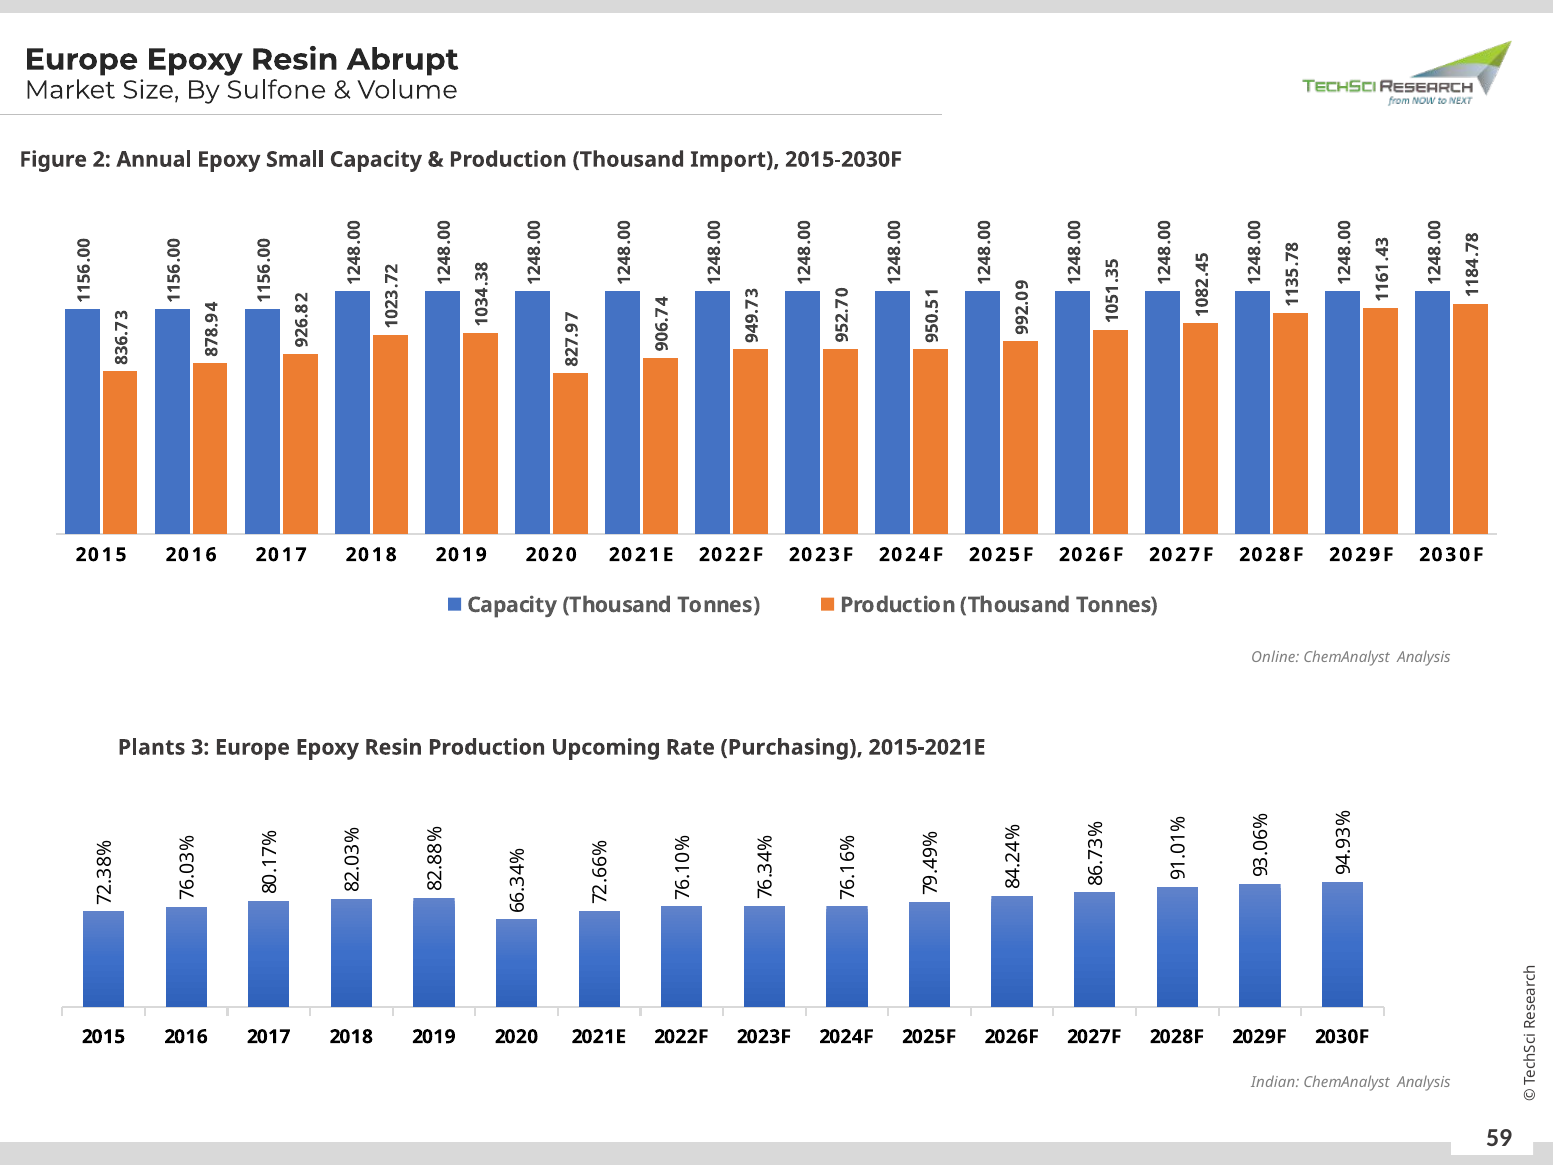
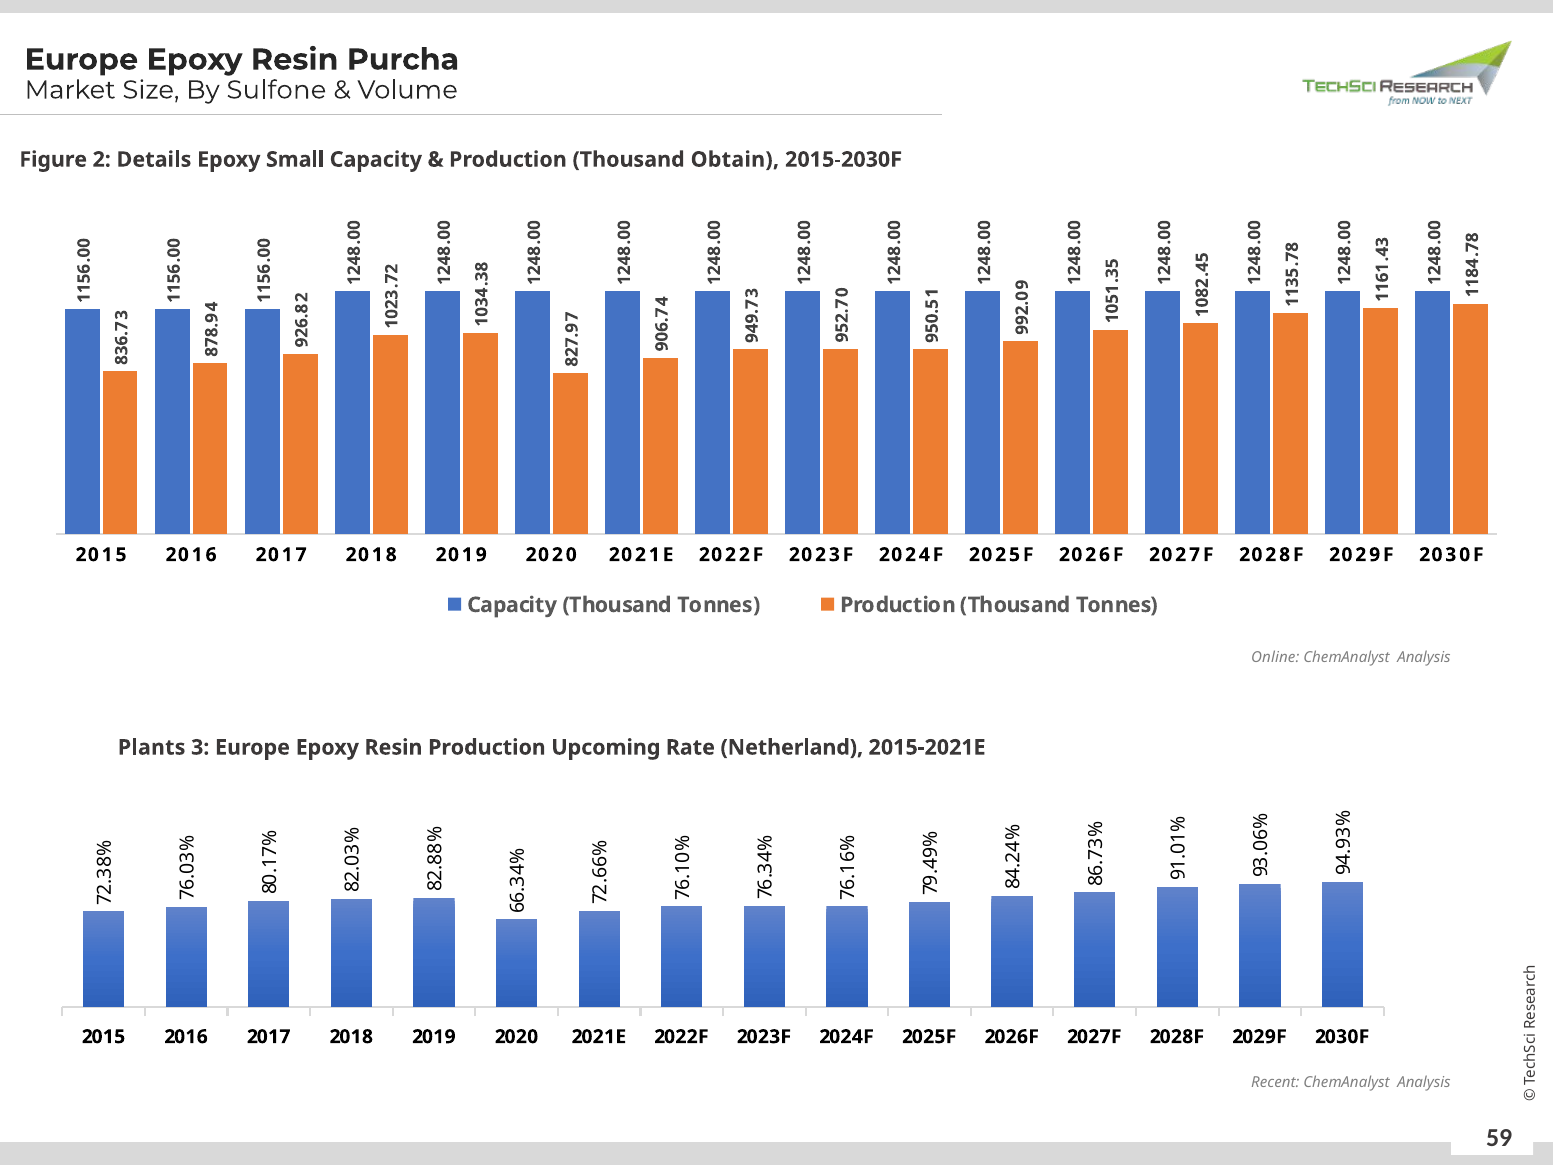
Abrupt: Abrupt -> Purcha (403, 60)
Annual: Annual -> Details (154, 160)
Import: Import -> Obtain (735, 160)
Purchasing: Purchasing -> Netherland (792, 747)
Indian: Indian -> Recent (1275, 1082)
